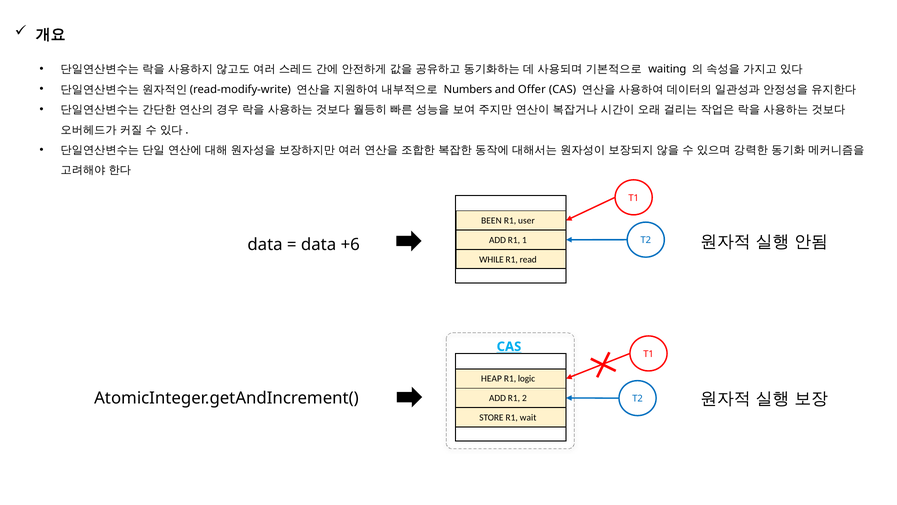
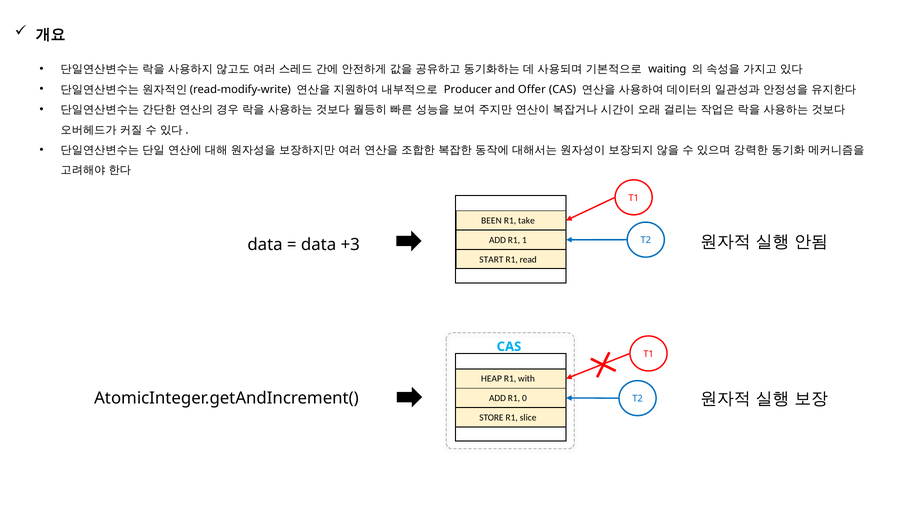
Numbers: Numbers -> Producer (468, 89)
user: user -> take (526, 220)
+6: +6 -> +3 (350, 245)
WHILE: WHILE -> START (491, 259)
CAS underline: present -> none (509, 346)
logic: logic -> with (526, 378)
2: 2 -> 0 (524, 398)
wait: wait -> slice (528, 417)
